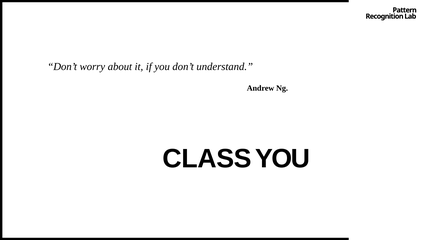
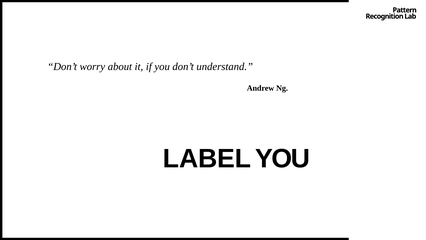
CLASS: CLASS -> LABEL (207, 158)
